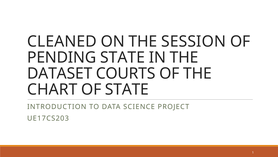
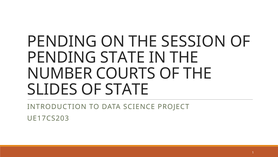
CLEANED: CLEANED -> PENDING (62, 41)
DATASET: DATASET -> NUMBER (60, 73)
CHART: CHART -> SLIDES (52, 89)
